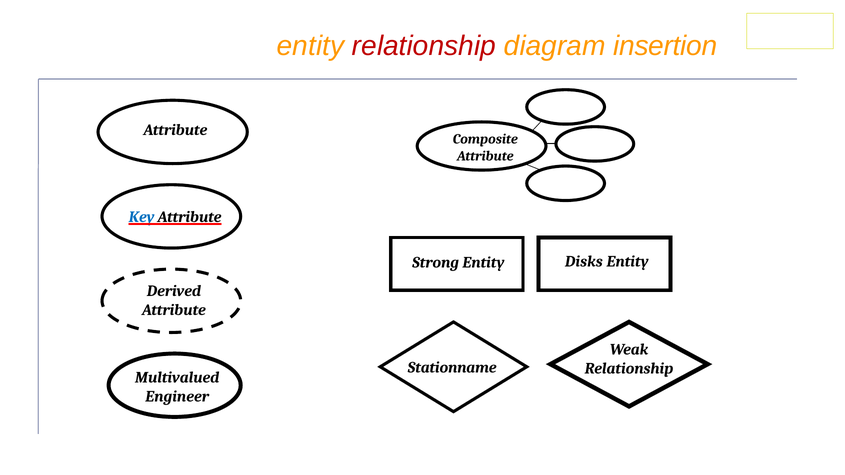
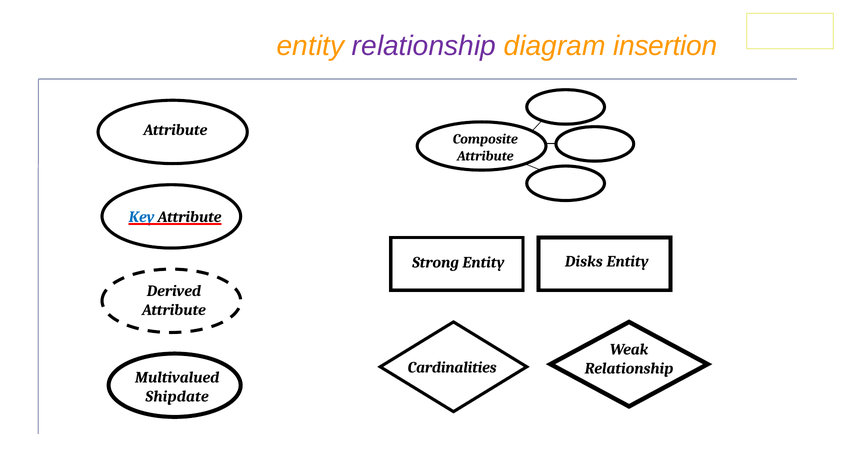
relationship colour: red -> purple (424, 46)
Stationname: Stationname -> Cardinalities (452, 368)
Engineer: Engineer -> Shipdate (177, 397)
